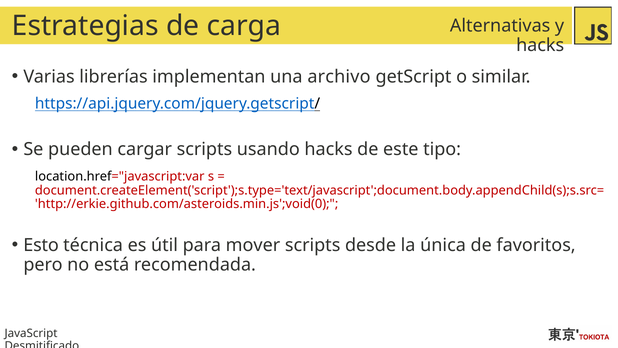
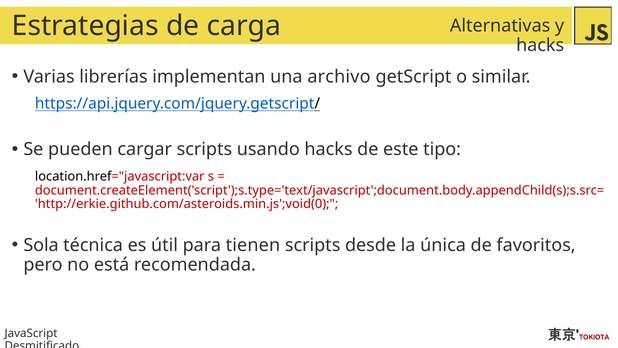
Esto: Esto -> Sola (41, 245)
mover: mover -> tienen (253, 245)
